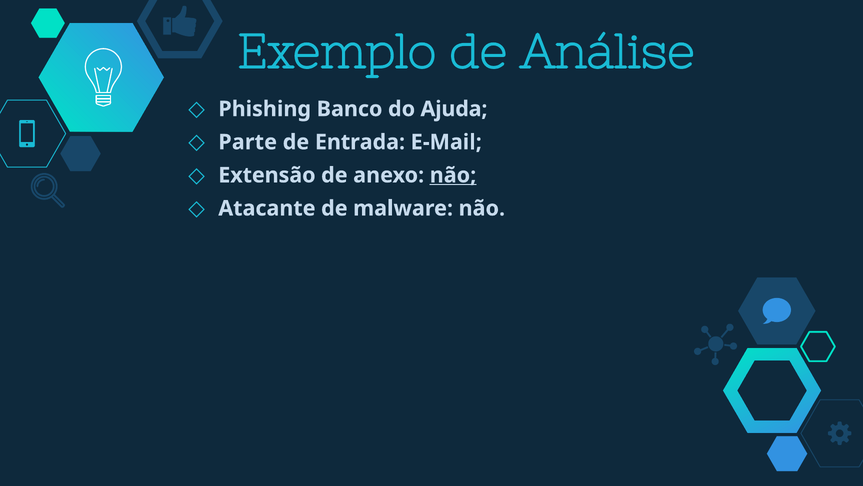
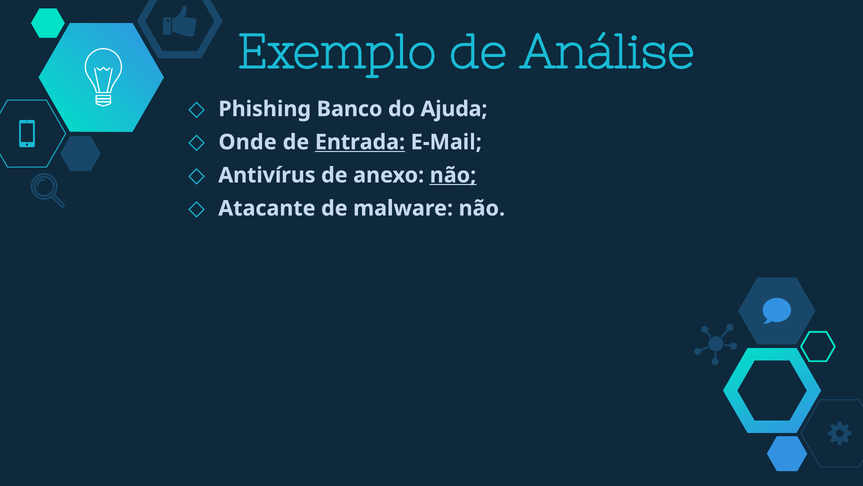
Parte: Parte -> Onde (248, 142)
Entrada underline: none -> present (360, 142)
Extensão: Extensão -> Antivírus (267, 175)
